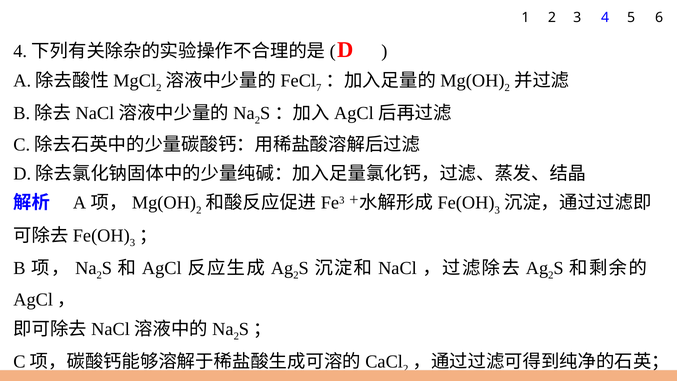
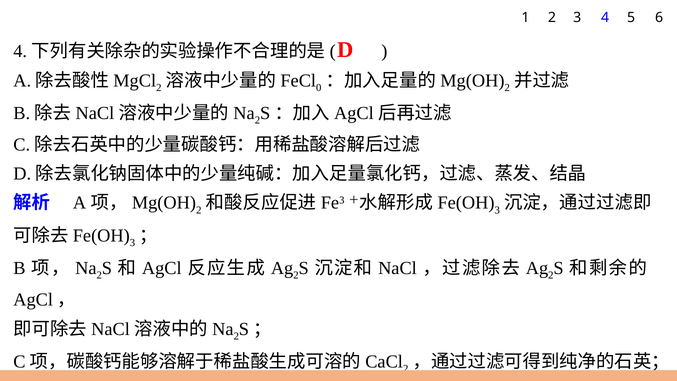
7: 7 -> 0 (319, 88)
